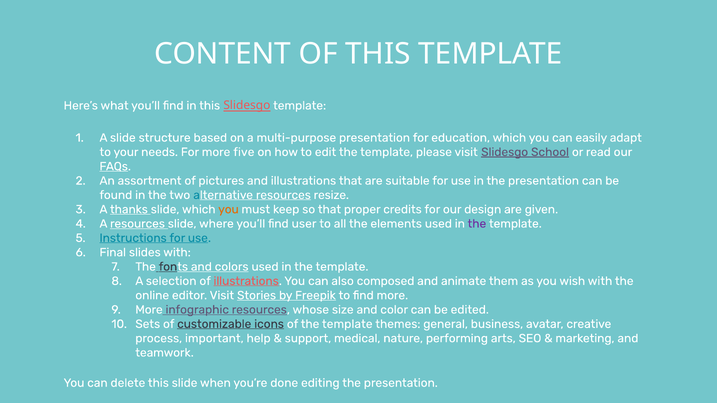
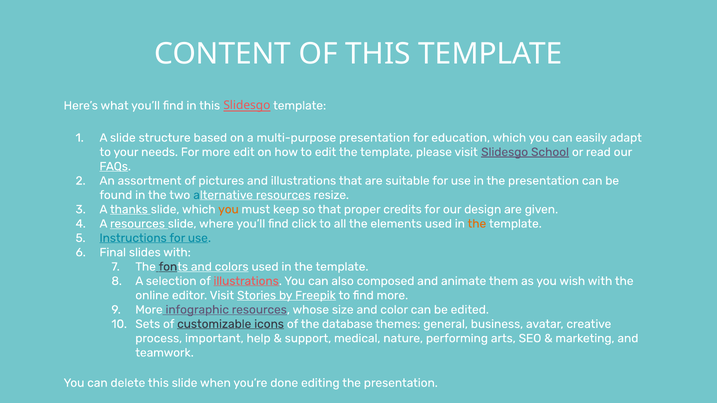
more five: five -> edit (244, 152)
user: user -> click (304, 224)
the colour: purple -> orange (477, 224)
of the template: template -> database (347, 324)
